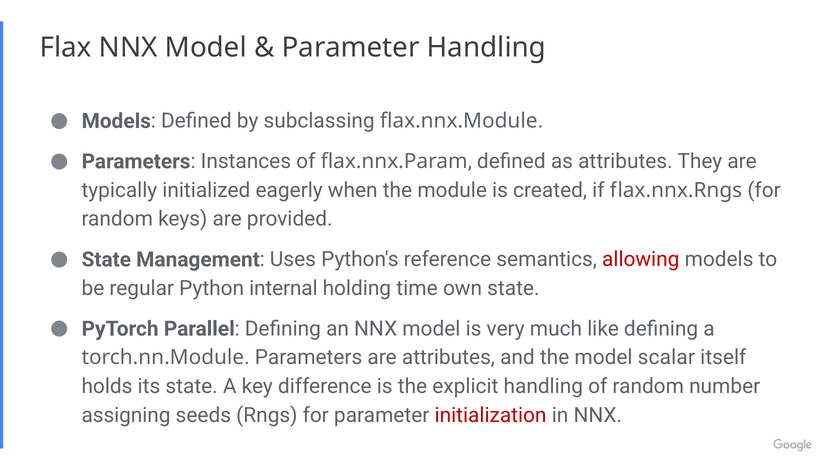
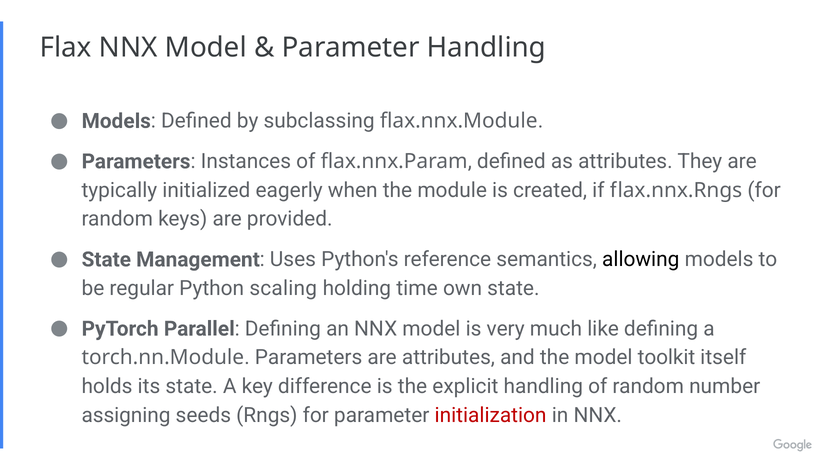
allowing colour: red -> black (641, 259)
internal: internal -> scaling (283, 288)
scalar: scalar -> toolkit (666, 357)
